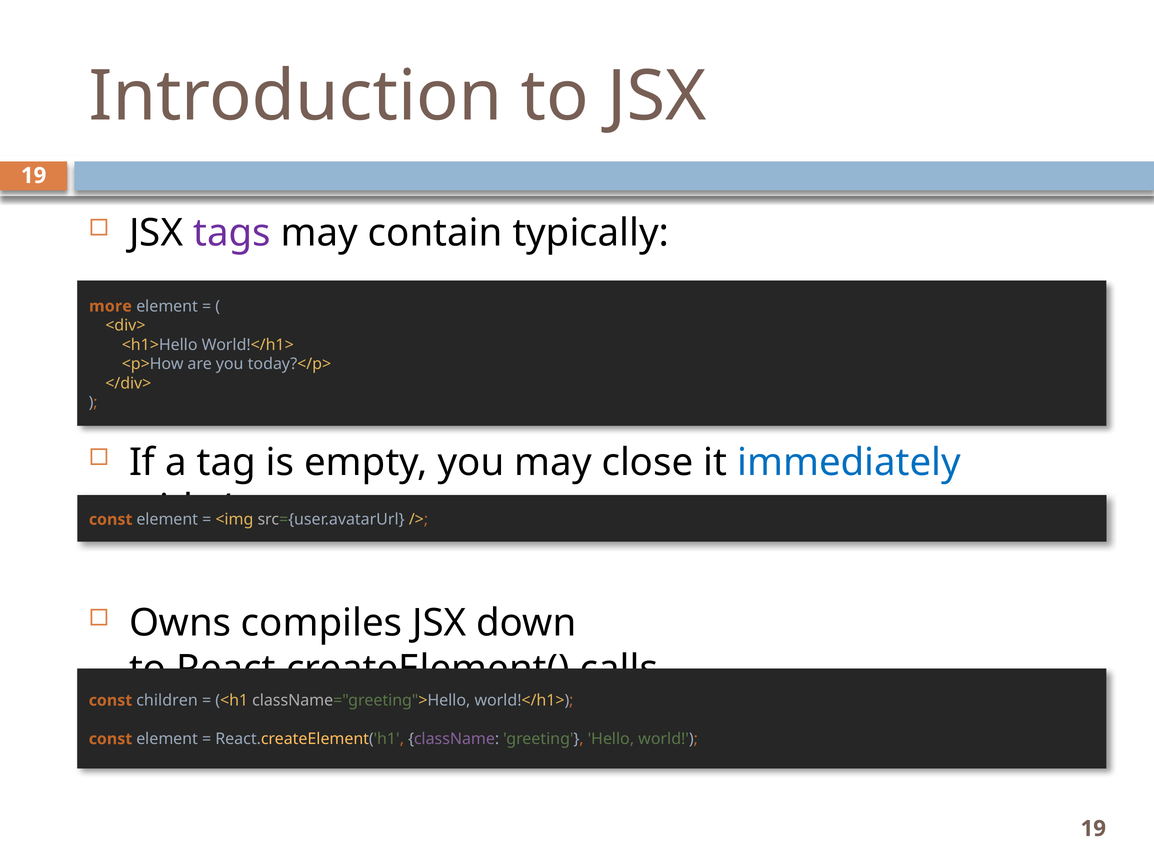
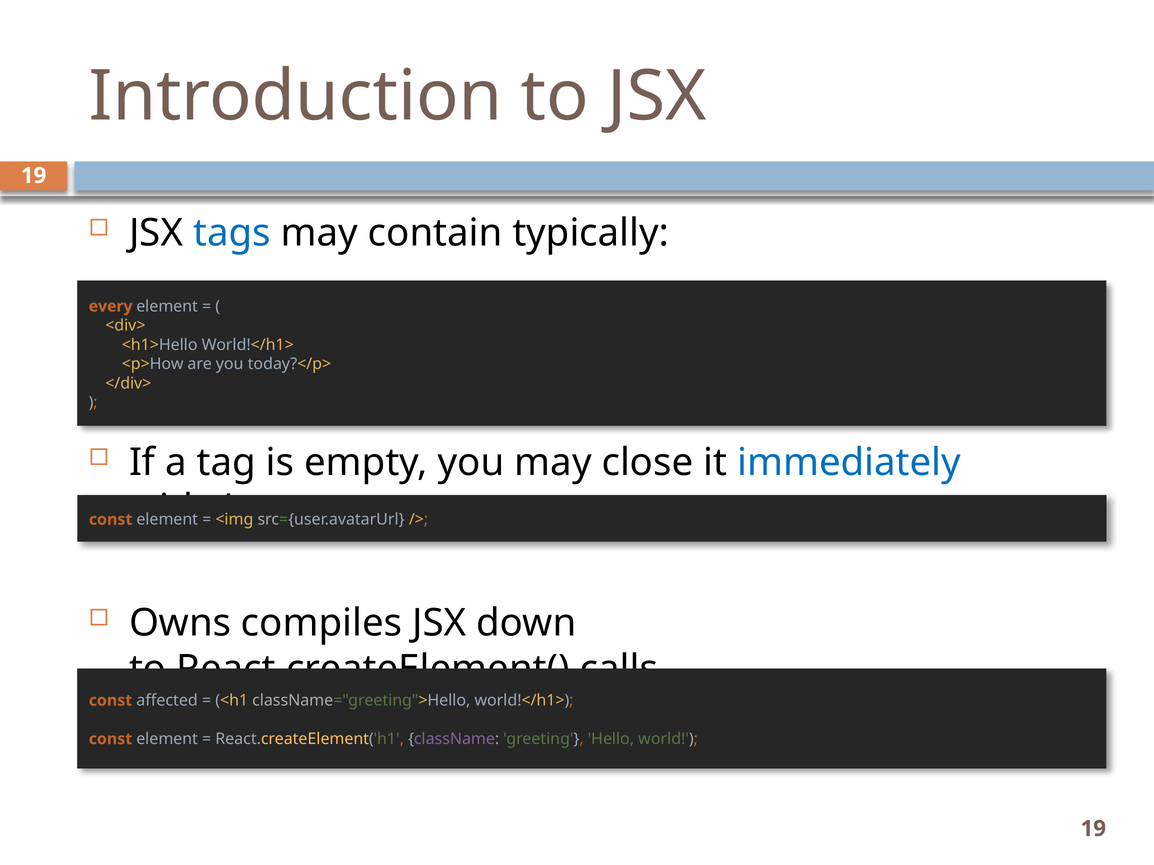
tags colour: purple -> blue (232, 233)
more: more -> every (111, 306)
children: children -> affected (167, 701)
